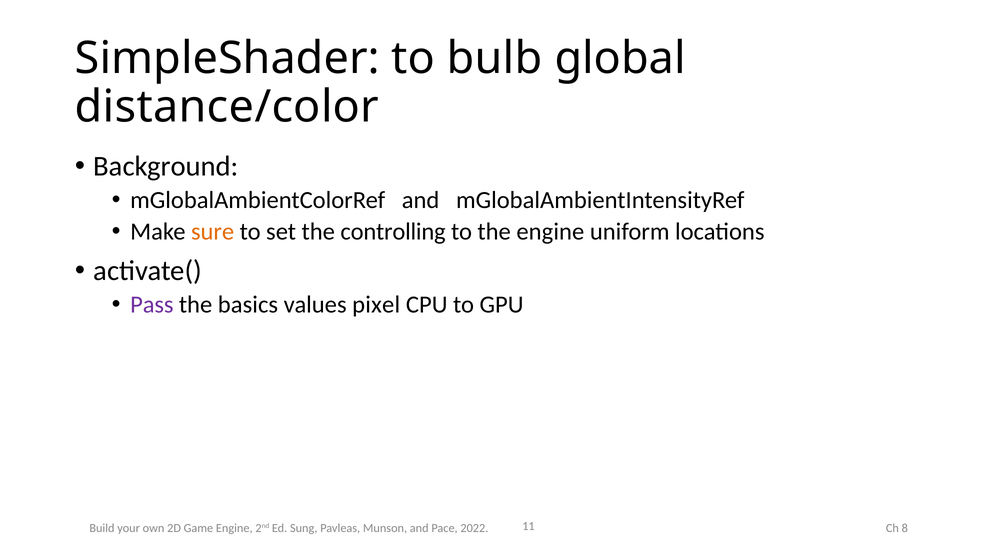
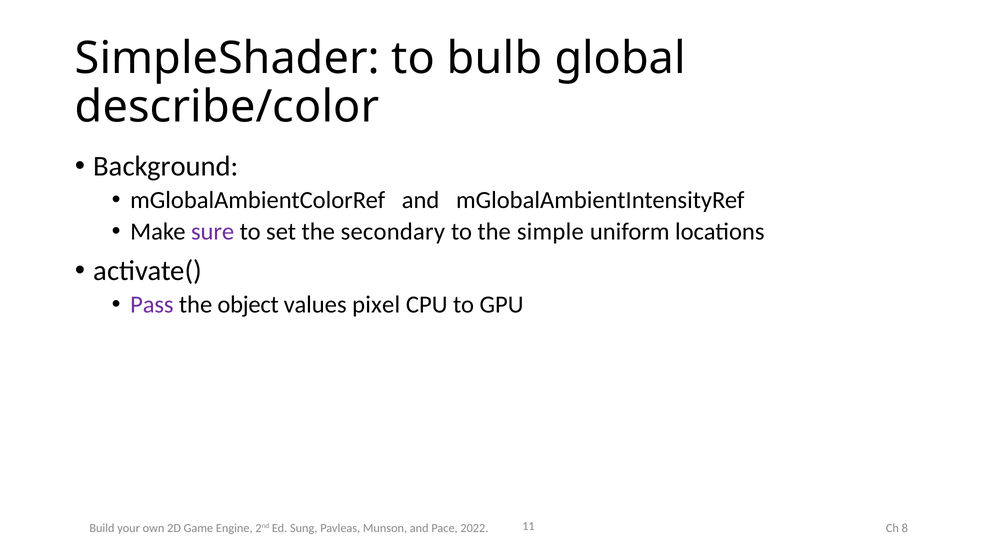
distance/color: distance/color -> describe/color (227, 107)
sure colour: orange -> purple (213, 232)
controlling: controlling -> secondary (393, 232)
the engine: engine -> simple (550, 232)
basics: basics -> object (248, 305)
